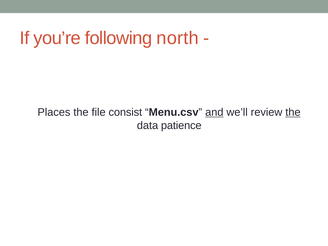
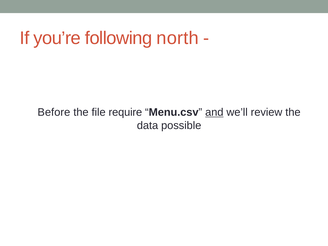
Places: Places -> Before (54, 112)
consist: consist -> require (125, 112)
the underline: present -> none (293, 112)
patience: patience -> possible (181, 125)
